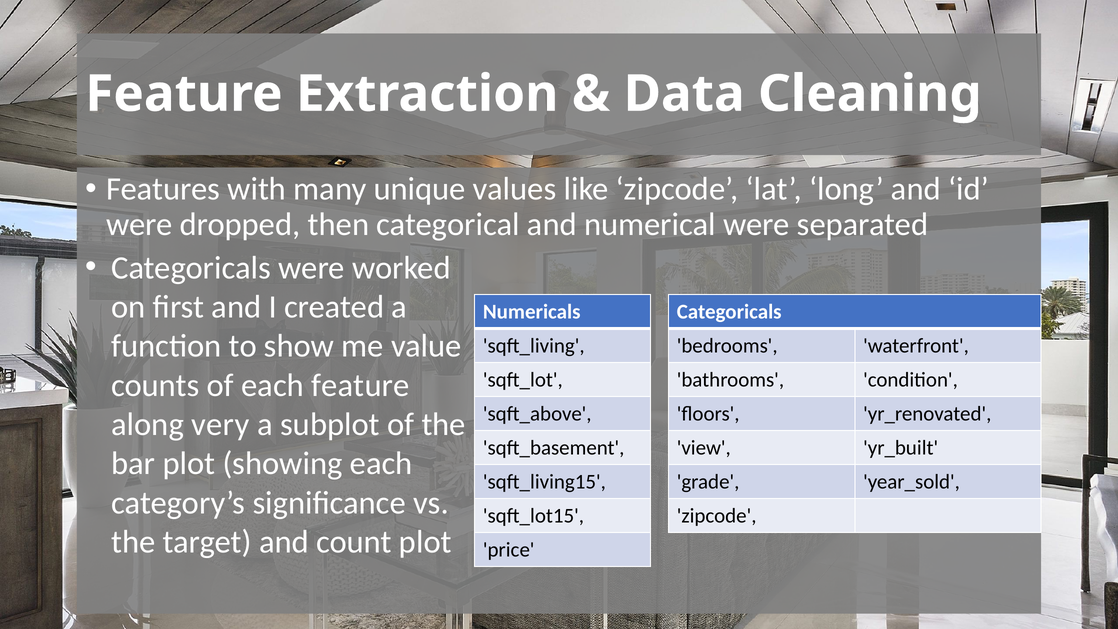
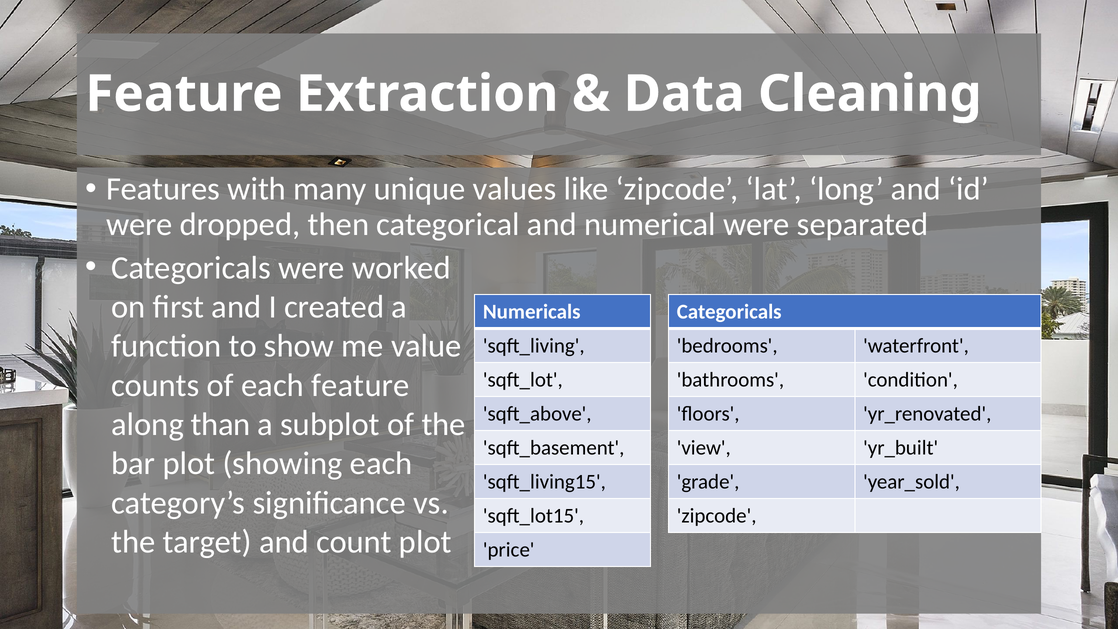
very: very -> than (221, 424)
